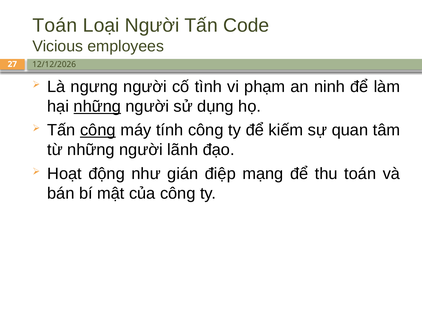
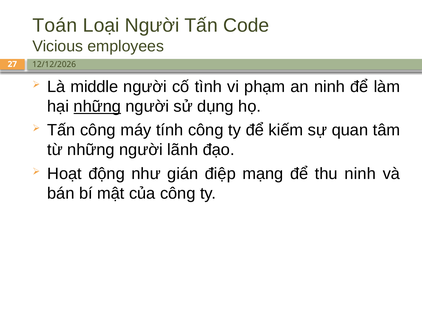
ngưng: ngưng -> middle (94, 87)
công underline: present -> none (98, 130)
thu toán: toán -> ninh (360, 174)
